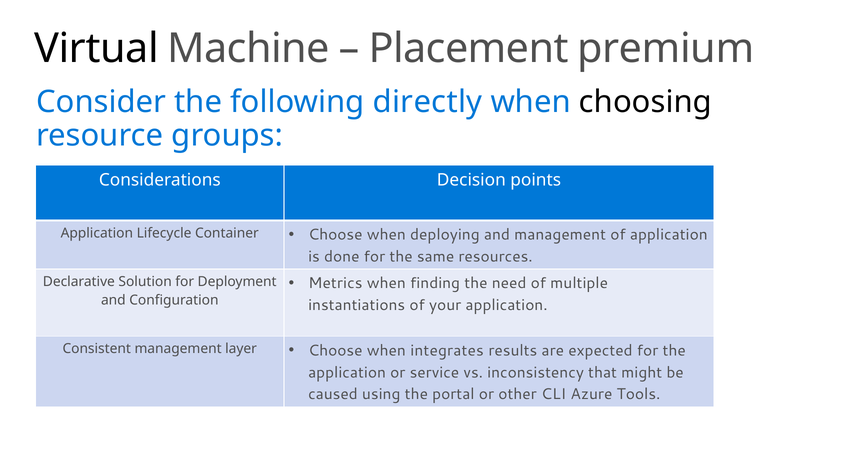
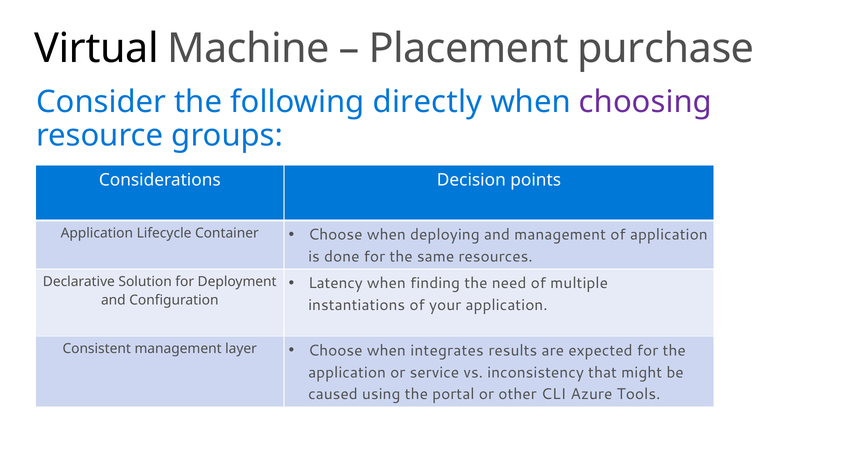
premium: premium -> purchase (666, 48)
choosing colour: black -> purple (645, 102)
Metrics: Metrics -> Latency (335, 283)
